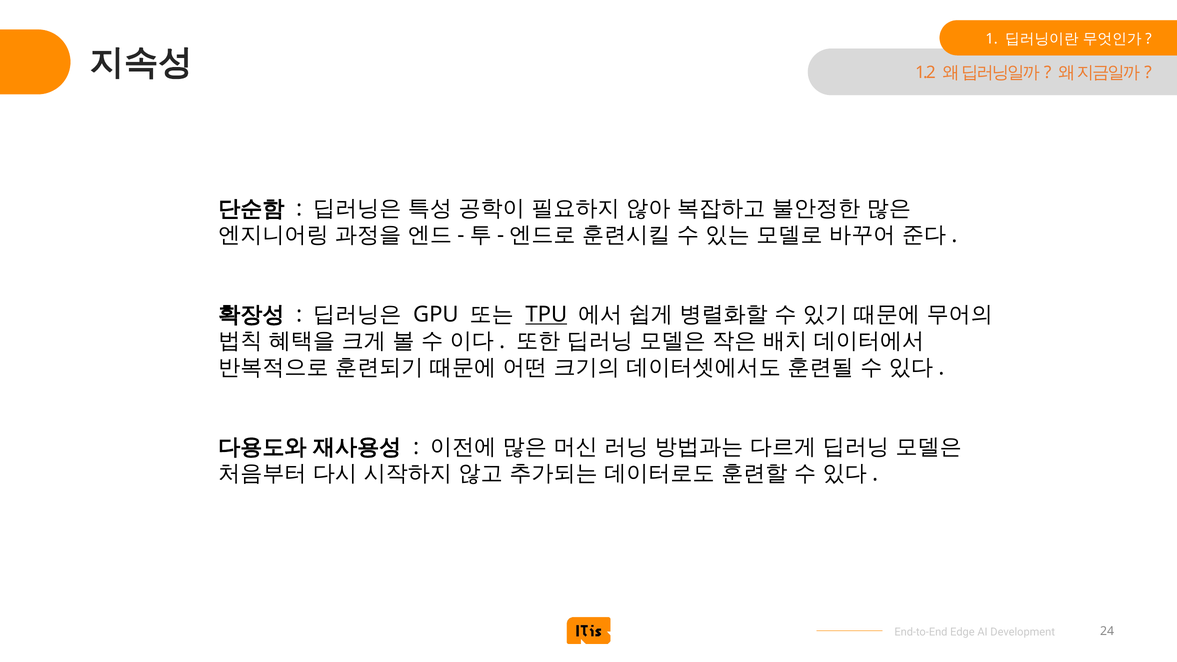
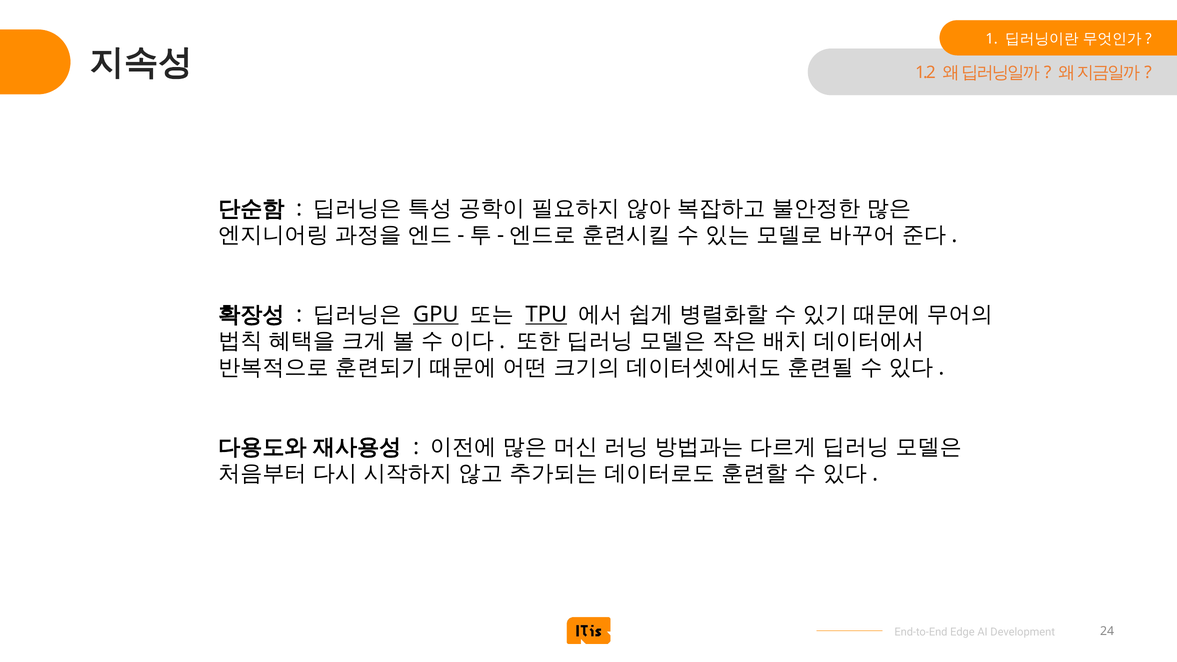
GPU underline: none -> present (436, 315)
